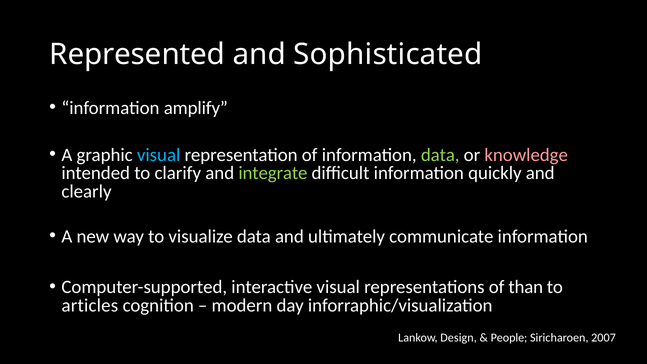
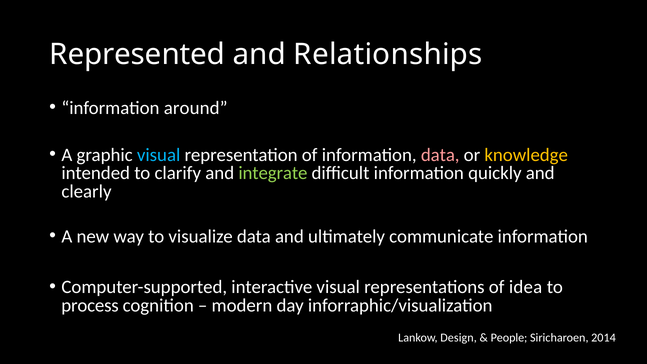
Sophisticated: Sophisticated -> Relationships (388, 54)
amplify: amplify -> around (196, 108)
data colour: light green -> pink (440, 155)
knowledge colour: pink -> yellow (526, 155)
than: than -> idea (526, 287)
articles: articles -> process (90, 306)
2007: 2007 -> 2014 (604, 338)
